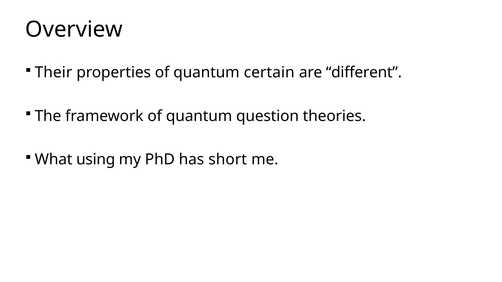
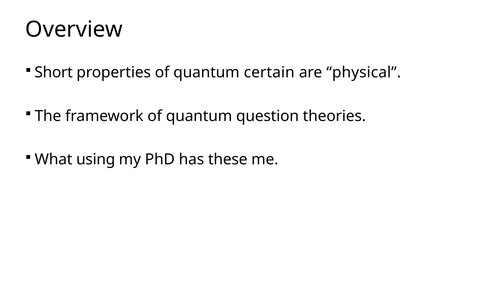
Their: Their -> Short (54, 73)
different: different -> physical (364, 73)
short: short -> these (228, 160)
